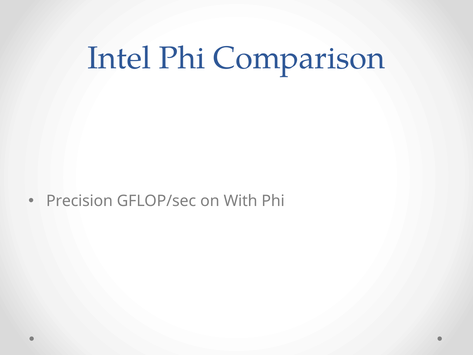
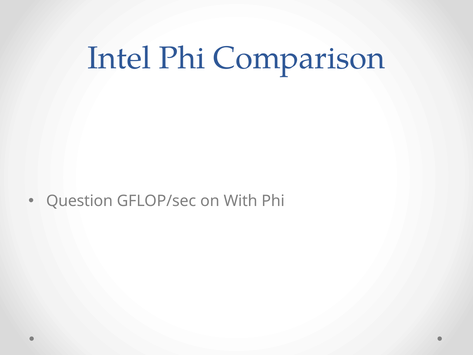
Precision: Precision -> Question (79, 201)
